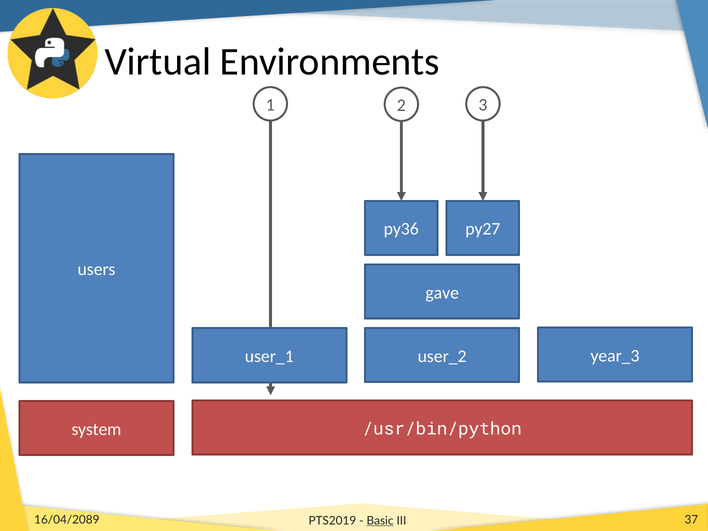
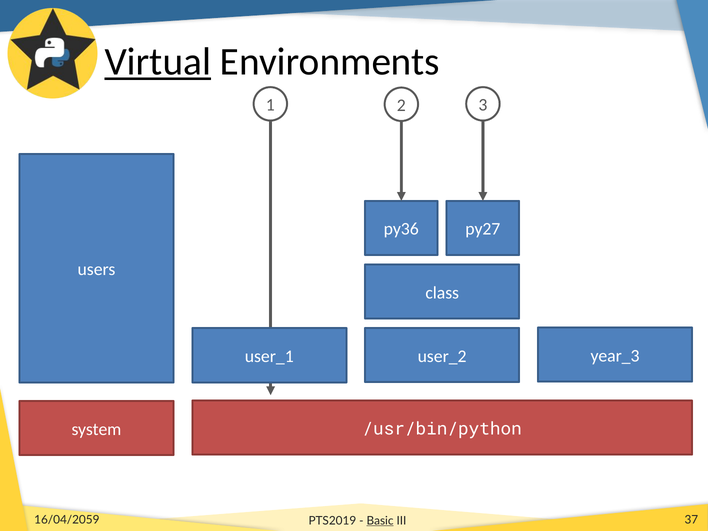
Virtual underline: none -> present (158, 62)
gave: gave -> class (442, 293)
16/04/2089: 16/04/2089 -> 16/04/2059 (67, 520)
